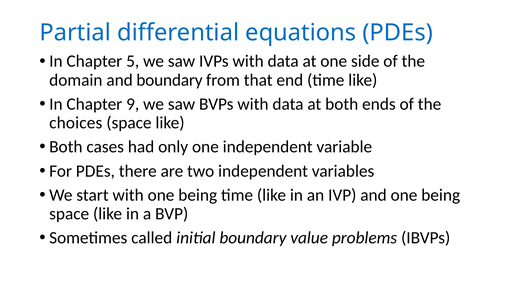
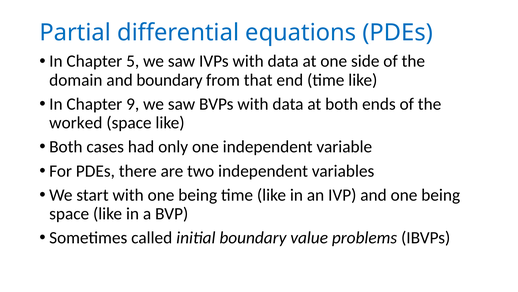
choices: choices -> worked (76, 123)
